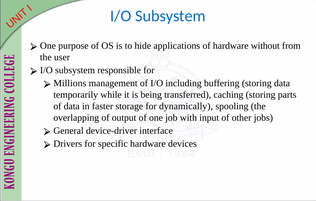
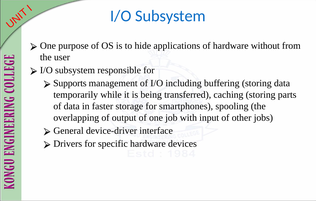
Millions: Millions -> Supports (70, 83)
dynamically: dynamically -> smartphones (186, 106)
